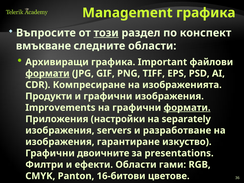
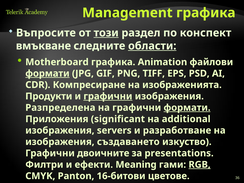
области underline: none -> present (152, 46)
Архивиращи: Архивиращи -> Motherboard (57, 62)
Important: Important -> Animation (162, 62)
графични underline: none -> present (108, 96)
Improvements: Improvements -> Разпределена (60, 108)
настройки: настройки -> significant (118, 119)
separately: separately -> additional (186, 119)
гарантиране: гарантиране -> създаването (128, 142)
ефекти Области: Области -> Meaning (136, 165)
RGB underline: none -> present (200, 165)
